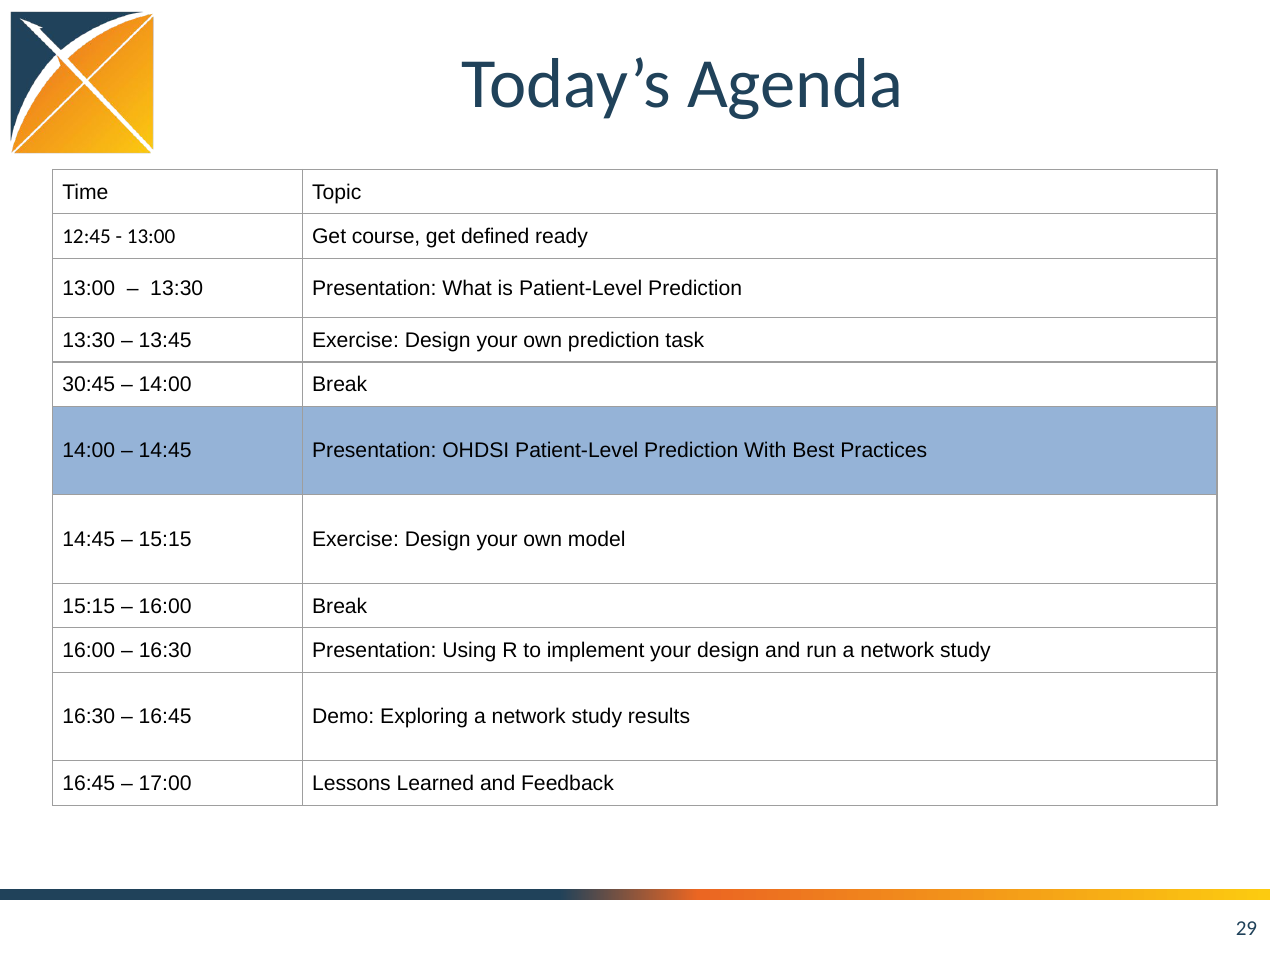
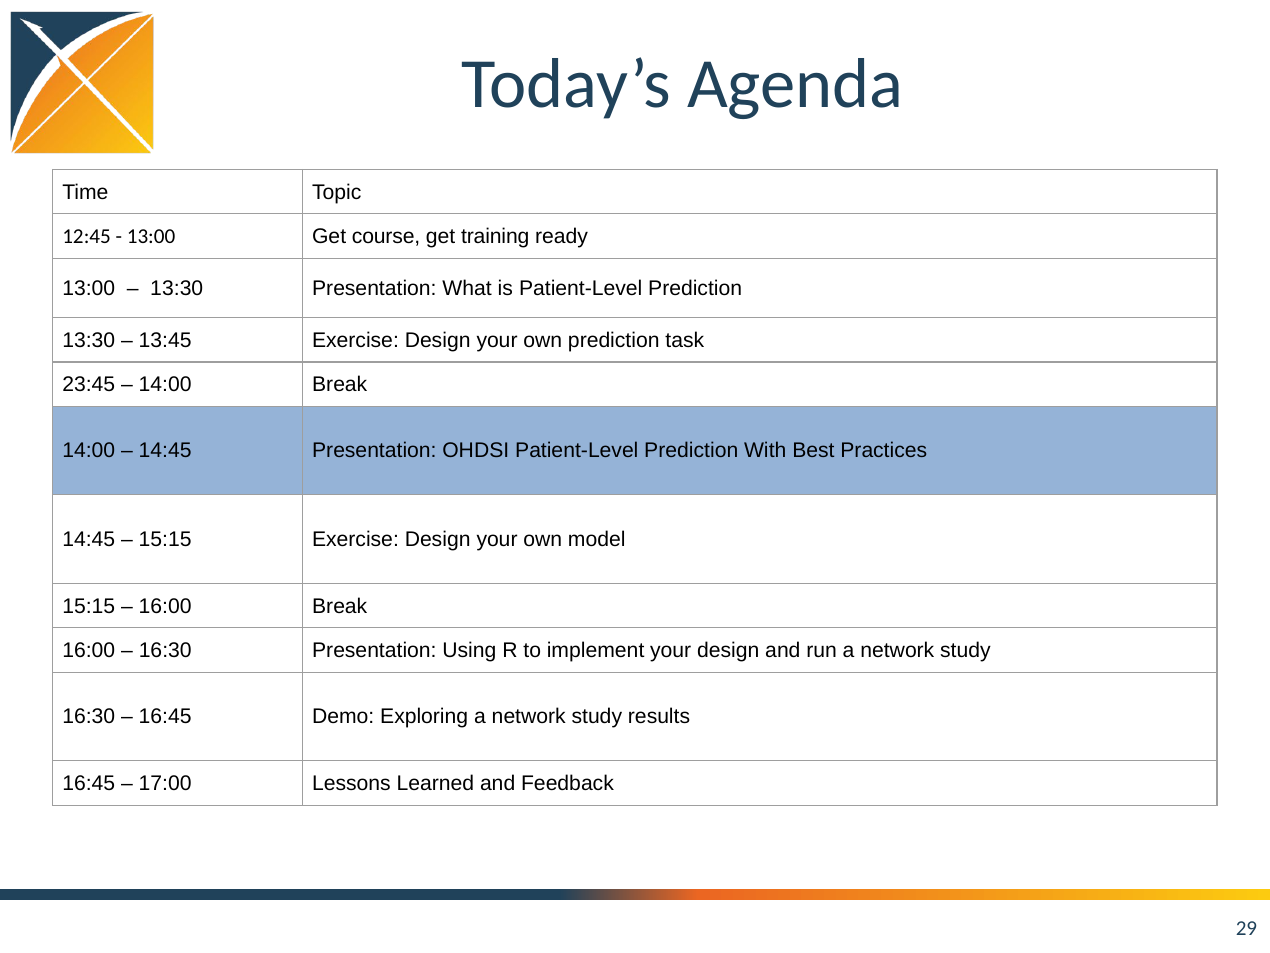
defined: defined -> training (495, 236)
30:45: 30:45 -> 23:45 (89, 384)
